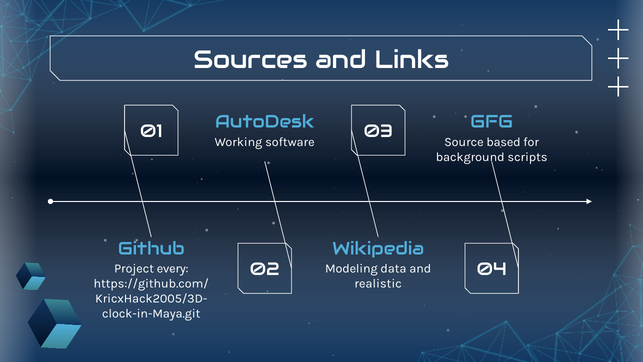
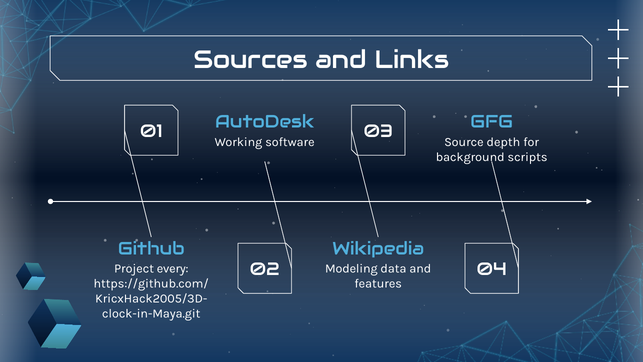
based: based -> depth (503, 142)
realistic: realistic -> features (378, 284)
